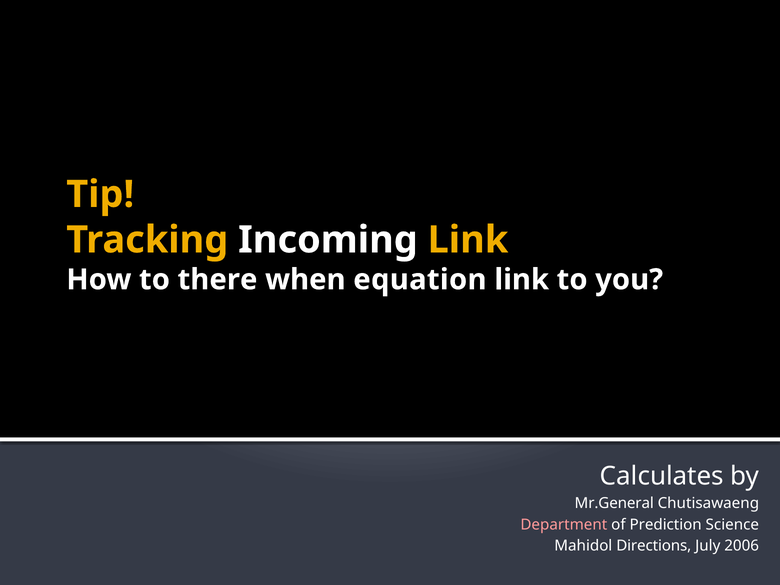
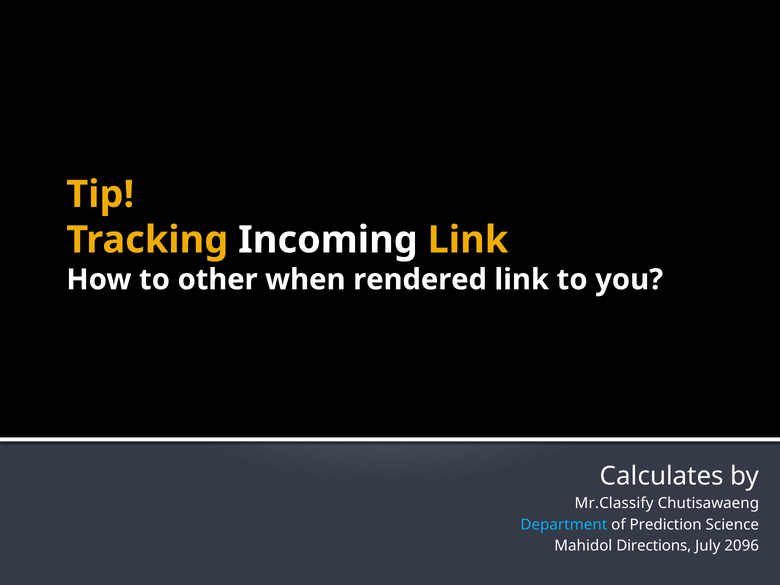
there: there -> other (218, 280)
equation: equation -> rendered (420, 280)
Mr.General: Mr.General -> Mr.Classify (614, 503)
Department colour: pink -> light blue (564, 525)
2006: 2006 -> 2096 (742, 546)
